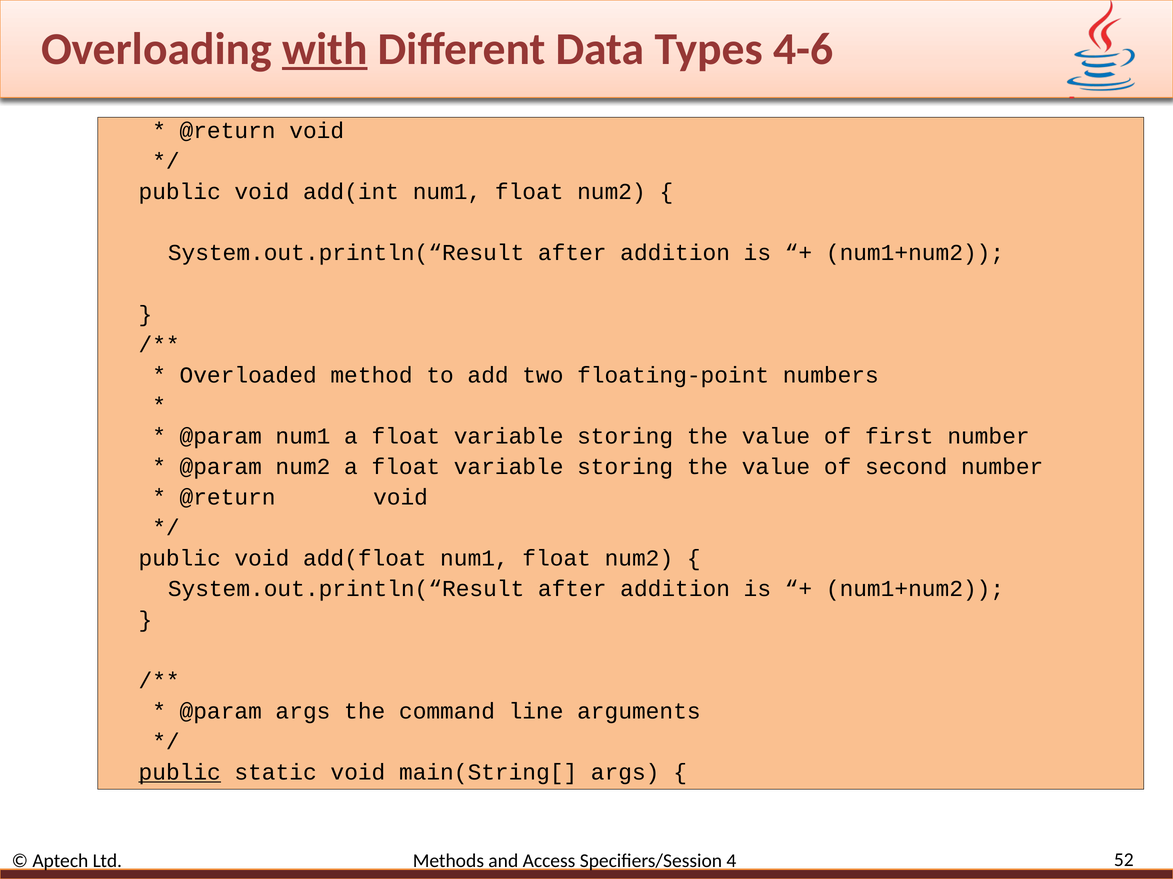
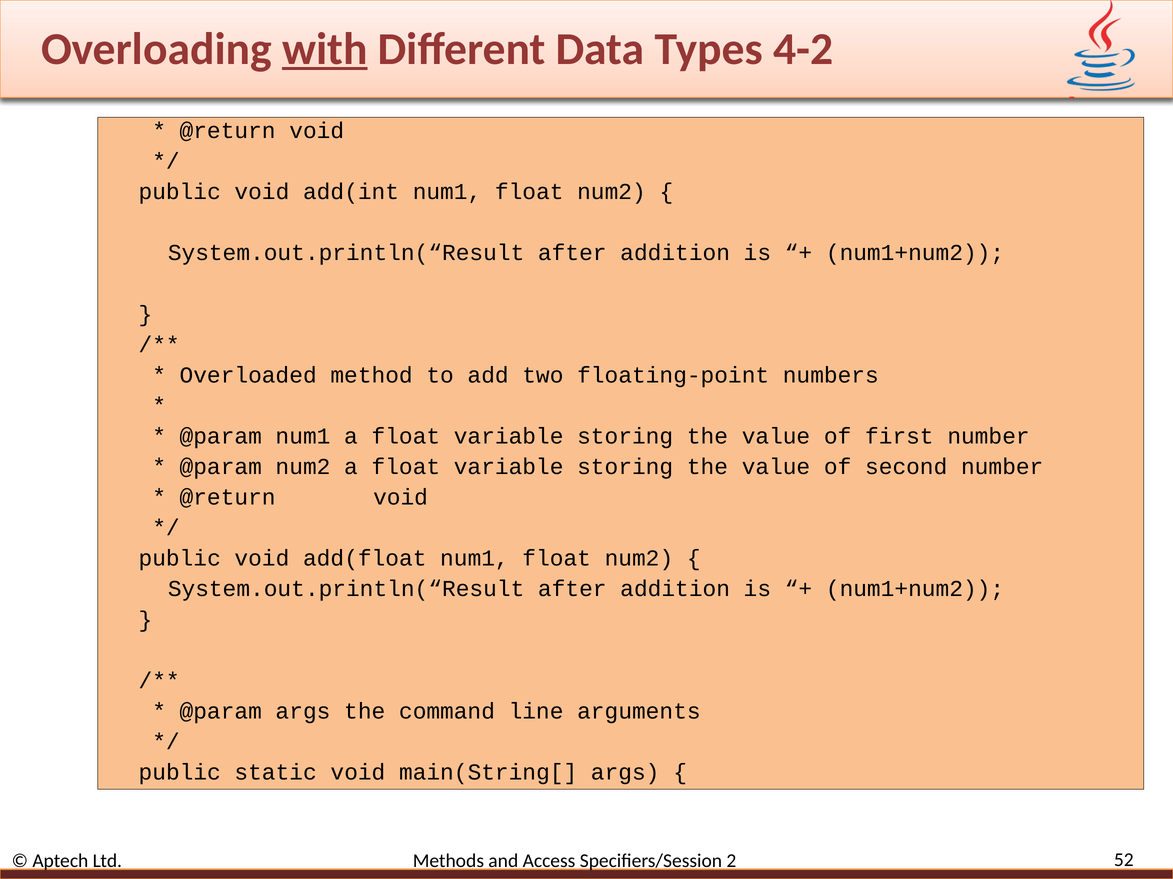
4-6: 4-6 -> 4-2 (803, 49)
public underline: present -> none (180, 773)
4: 4 -> 2 (731, 862)
